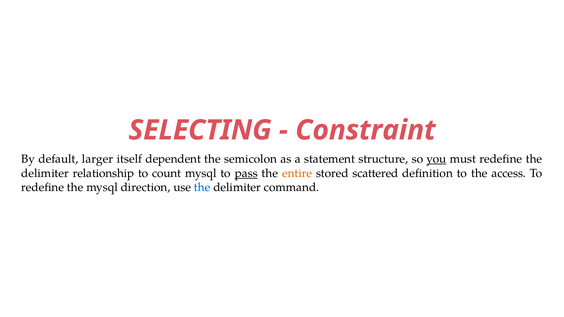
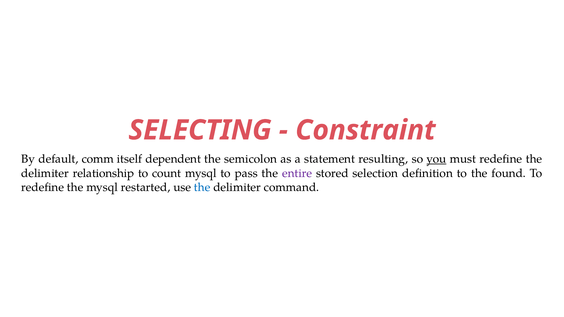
larger: larger -> comm (98, 159)
structure: structure -> resulting (383, 159)
pass underline: present -> none (246, 173)
entire colour: orange -> purple (297, 173)
scattered: scattered -> selection (375, 173)
access: access -> found (509, 173)
direction: direction -> restarted (146, 187)
